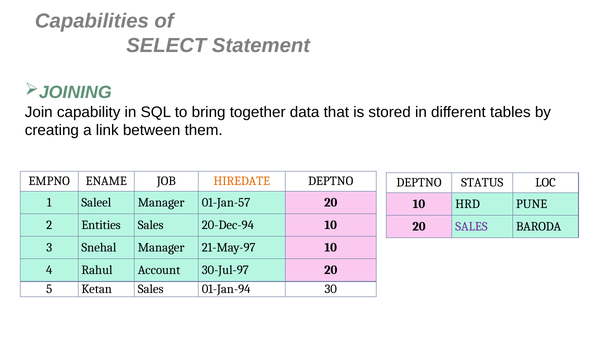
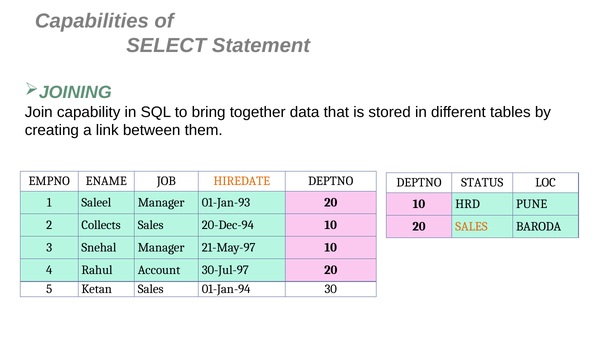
01-Jan-57: 01-Jan-57 -> 01-Jan-93 (226, 203)
Entities: Entities -> Collects (101, 225)
SALES colour: purple -> orange (471, 227)
